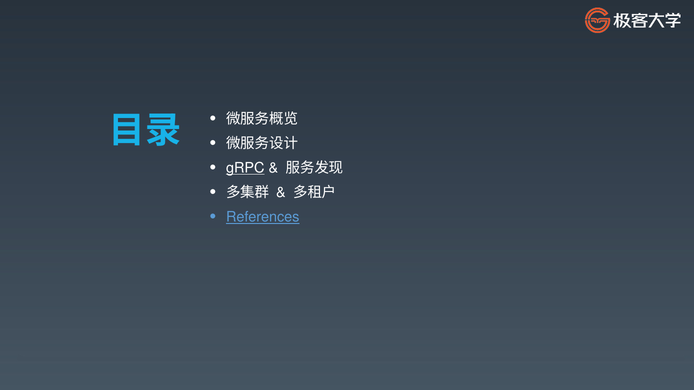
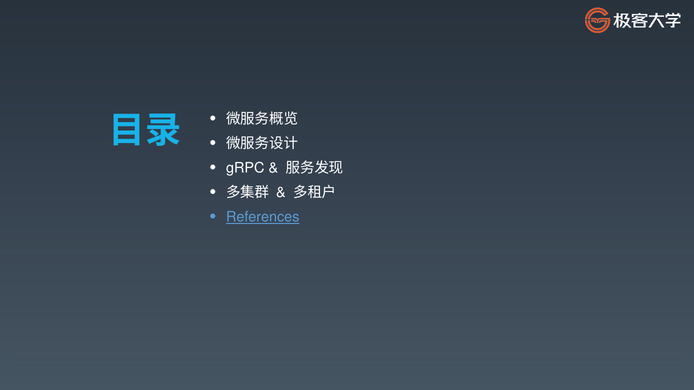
gRPC underline: present -> none (245, 168)
